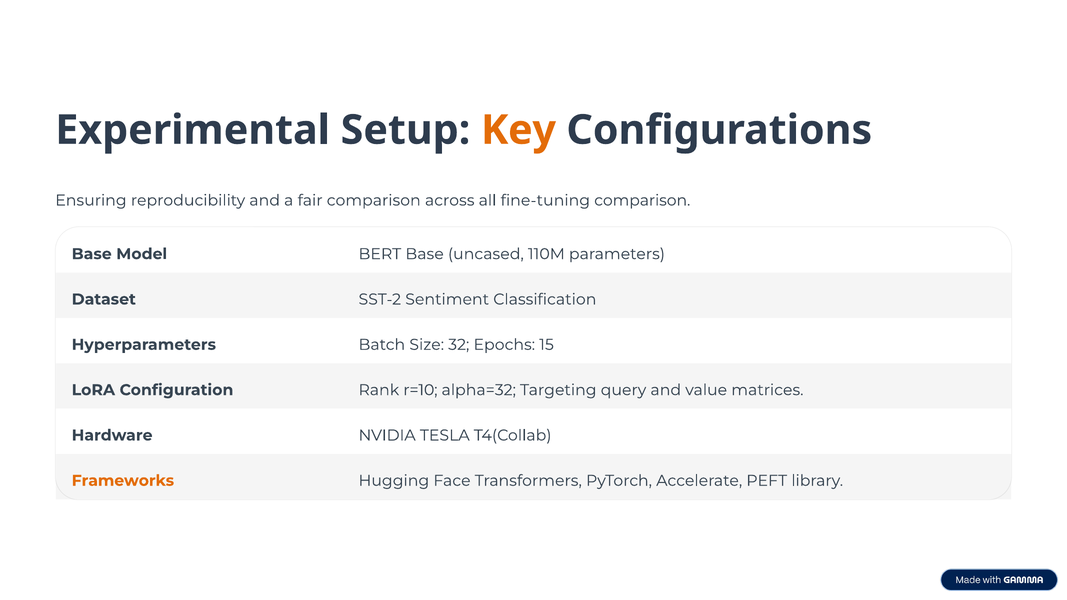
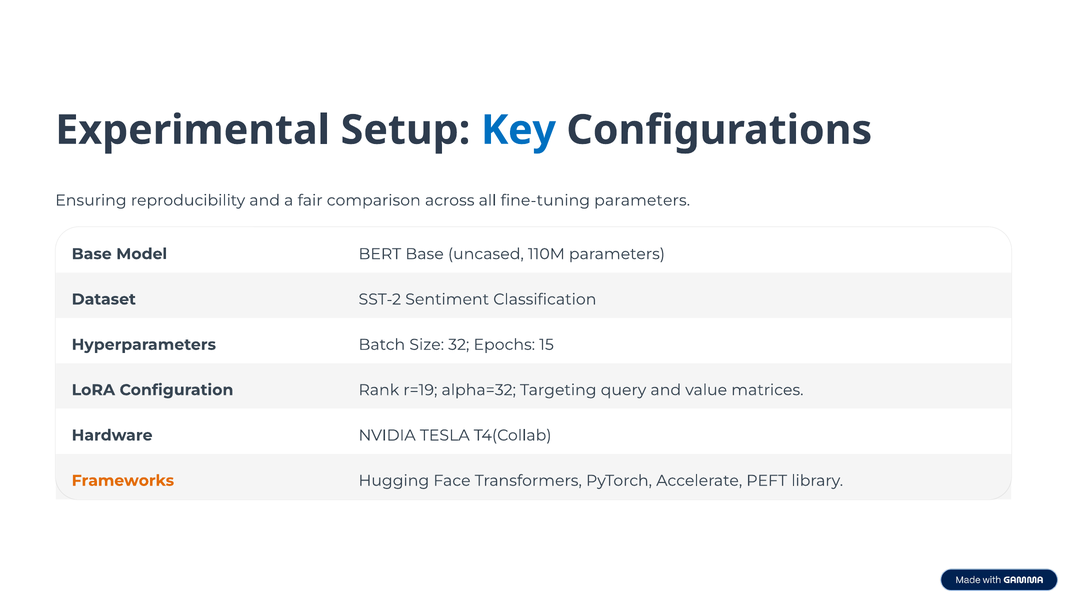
Key colour: orange -> blue (518, 130)
fine-tuning comparison: comparison -> parameters (642, 200)
r=10: r=10 -> r=19 (420, 390)
